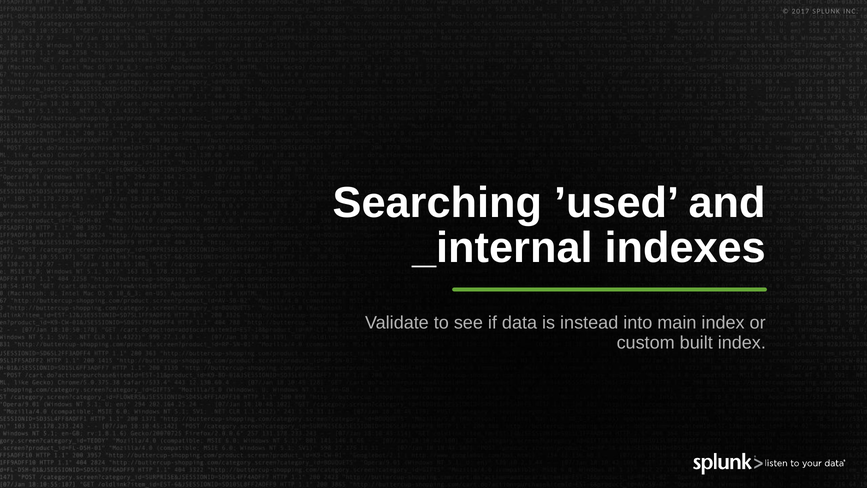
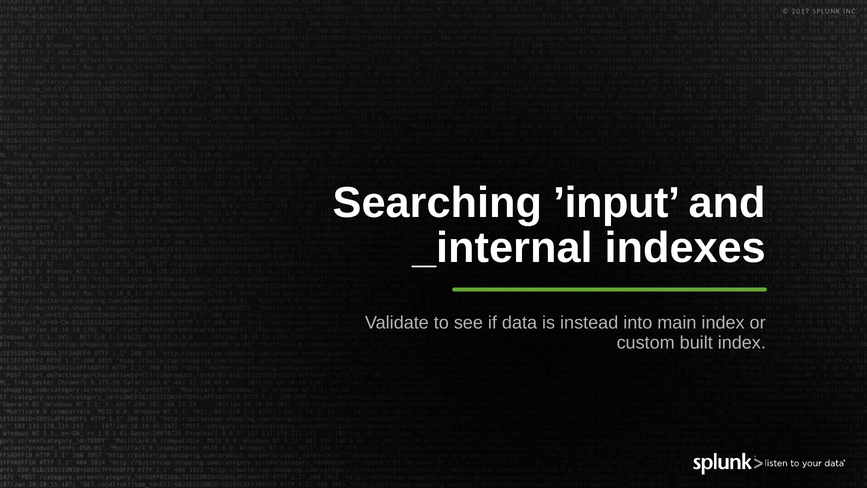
’used: ’used -> ’input (617, 203)
